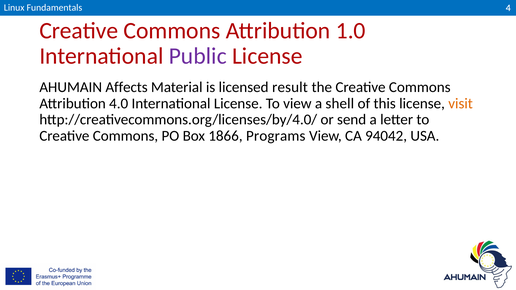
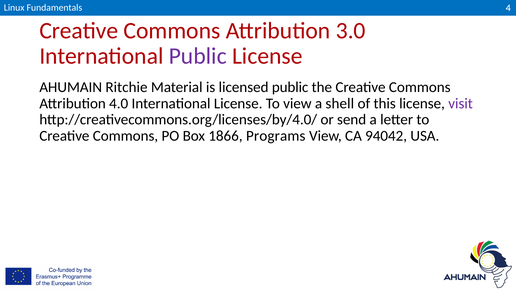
1.0: 1.0 -> 3.0 (351, 31)
Affects: Affects -> Ritchie (126, 87)
licensed result: result -> public (290, 87)
visit colour: orange -> purple (461, 103)
